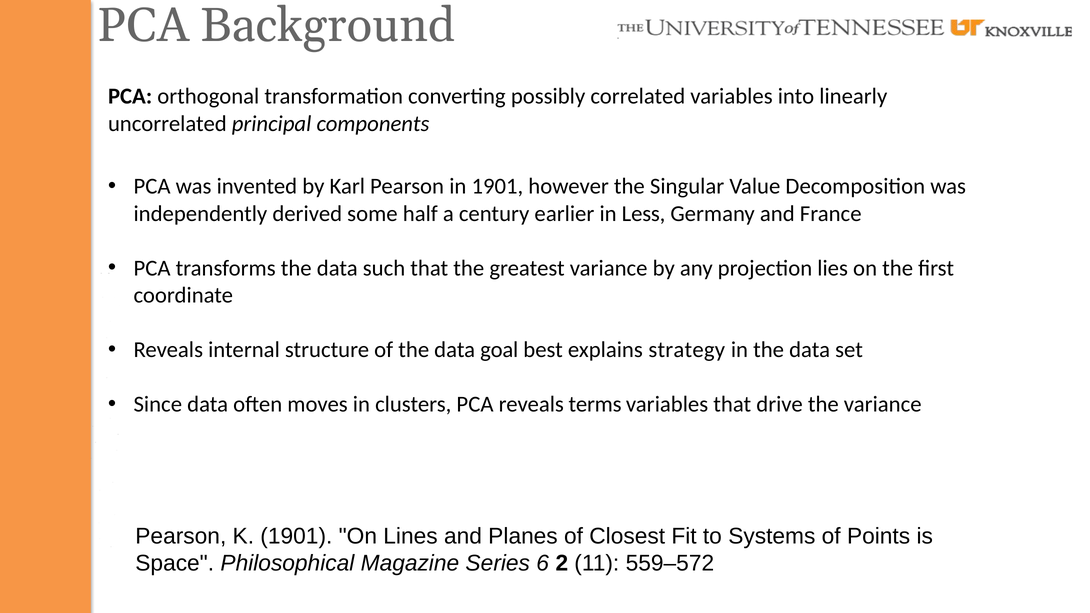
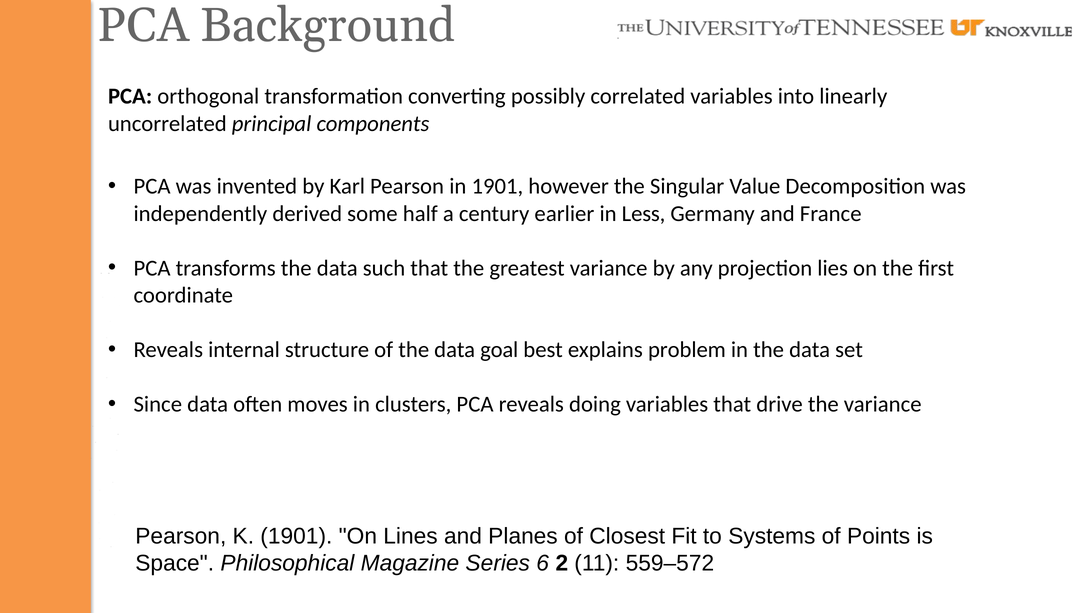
strategy: strategy -> problem (687, 350)
terms: terms -> doing (595, 404)
